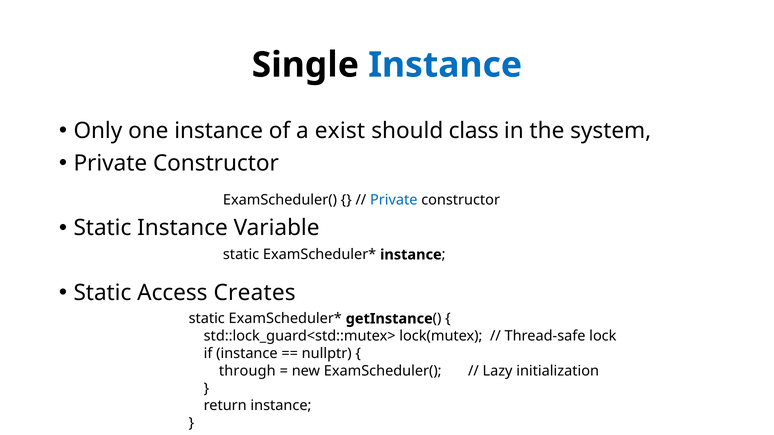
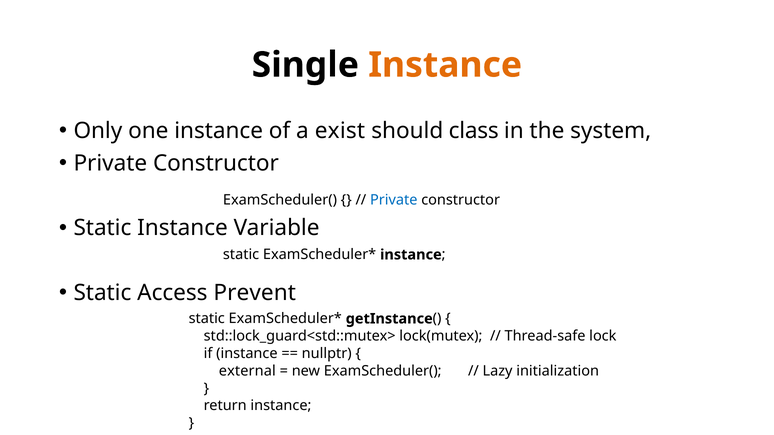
Instance colour: blue -> orange (445, 65)
Creates: Creates -> Prevent (255, 293)
through: through -> external (247, 371)
